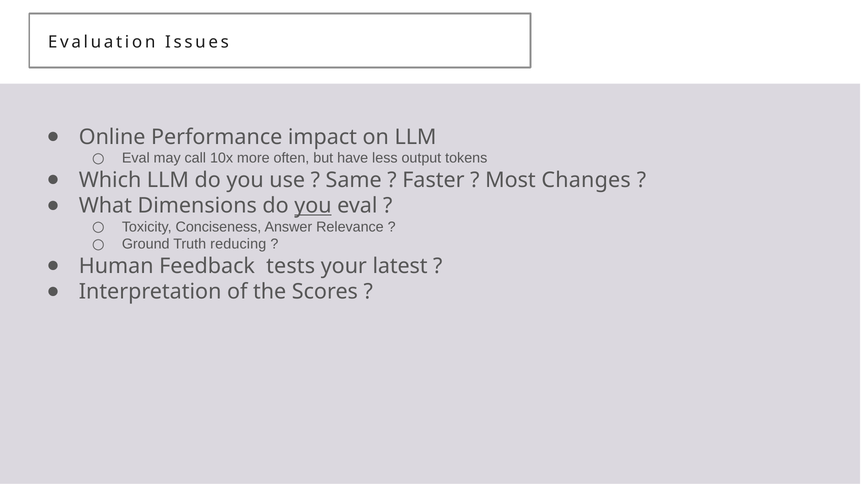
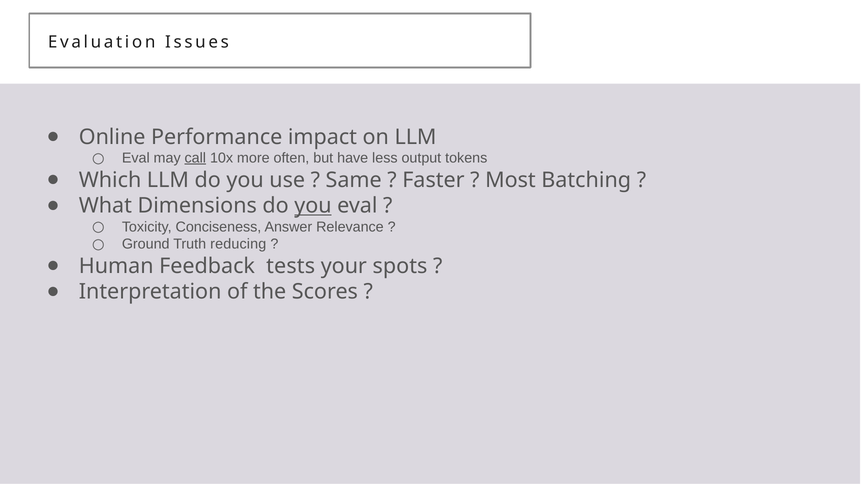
call underline: none -> present (195, 158)
Changes: Changes -> Batching (586, 180)
latest: latest -> spots (400, 266)
